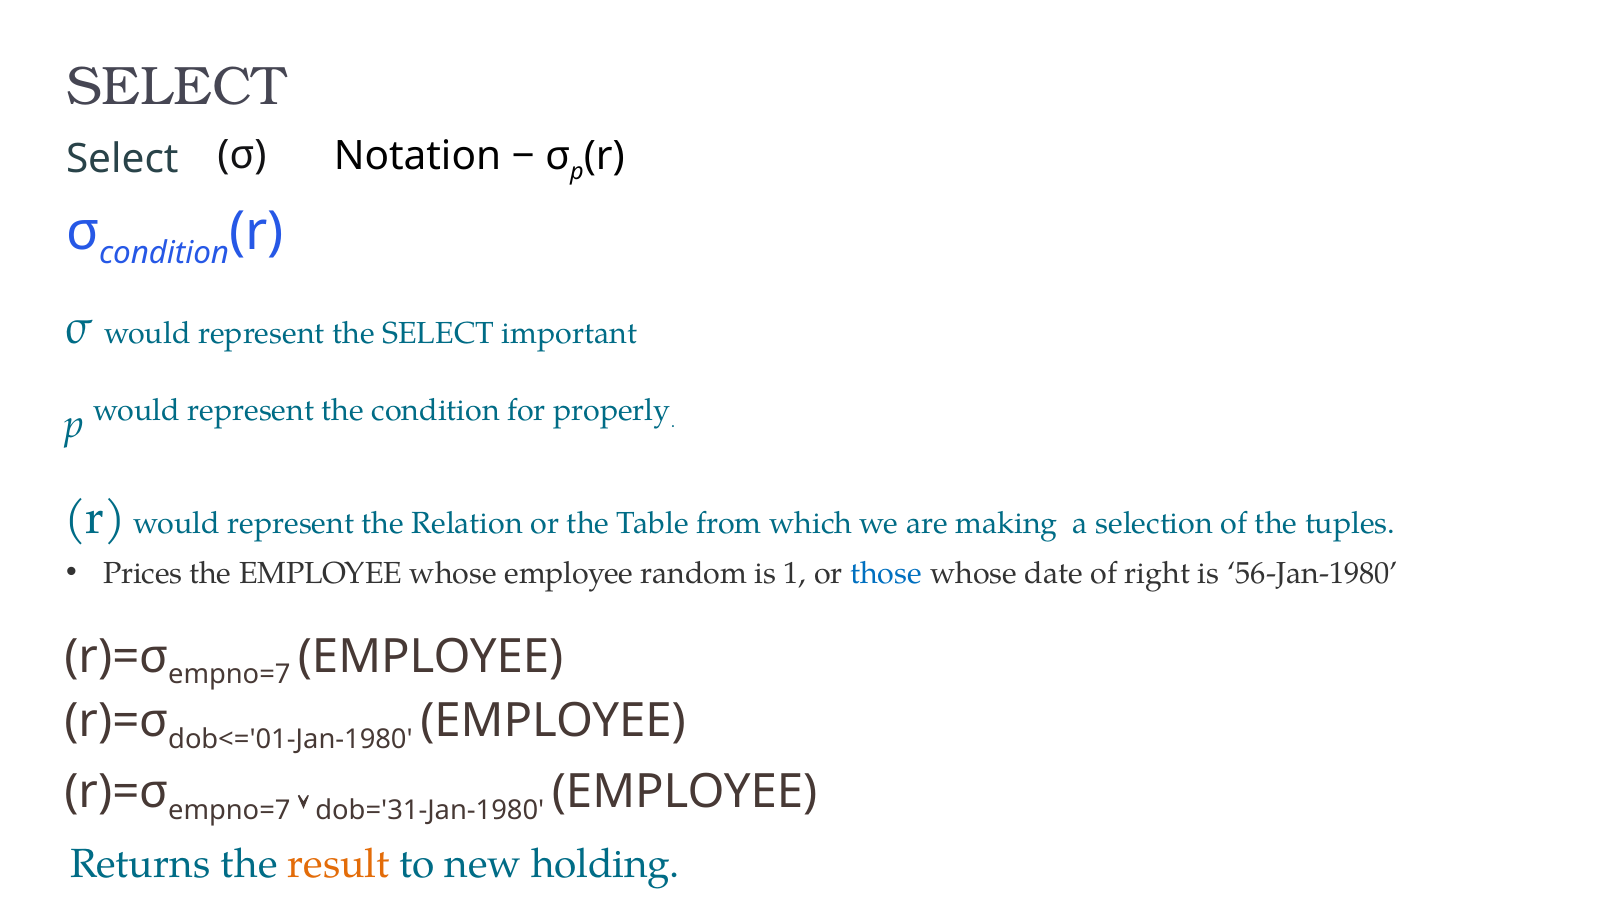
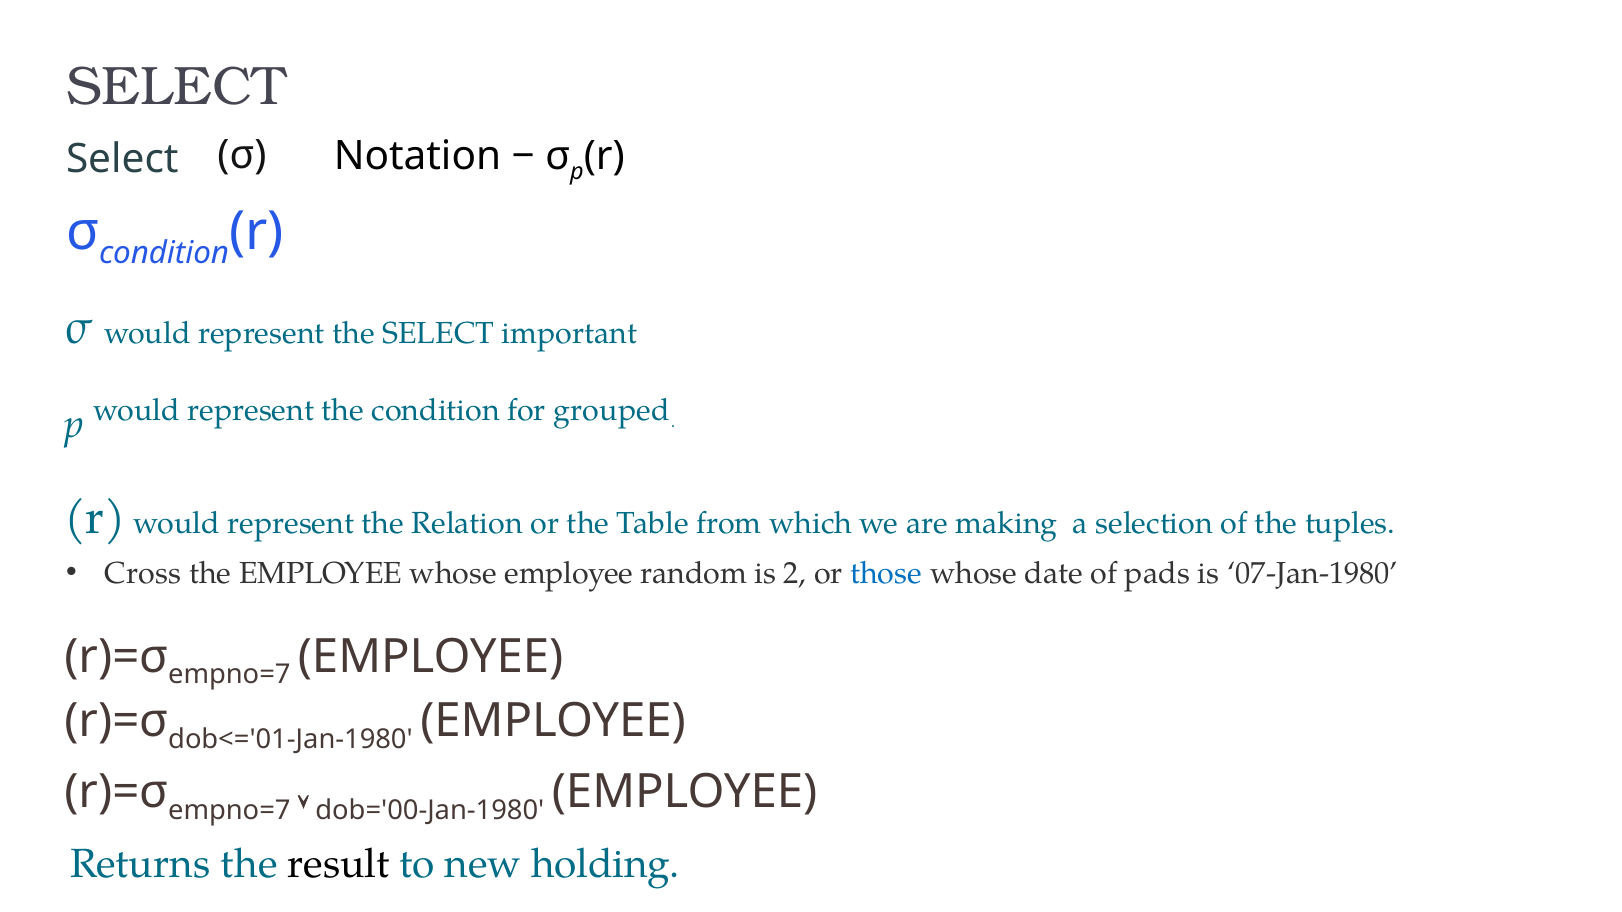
properly: properly -> grouped (612, 411)
Prices: Prices -> Cross (143, 574)
1: 1 -> 2 (795, 574)
right: right -> pads (1157, 574)
56-Jan-1980: 56-Jan-1980 -> 07-Jan-1980 (1313, 574)
dob='31-Jan-1980: dob='31-Jan-1980 -> dob='00-Jan-1980 (430, 811)
result colour: orange -> black (339, 864)
